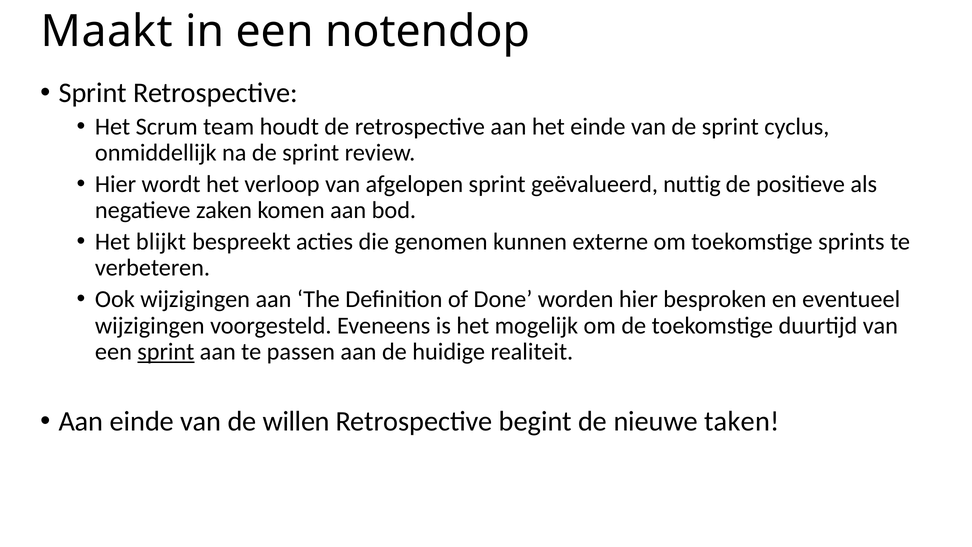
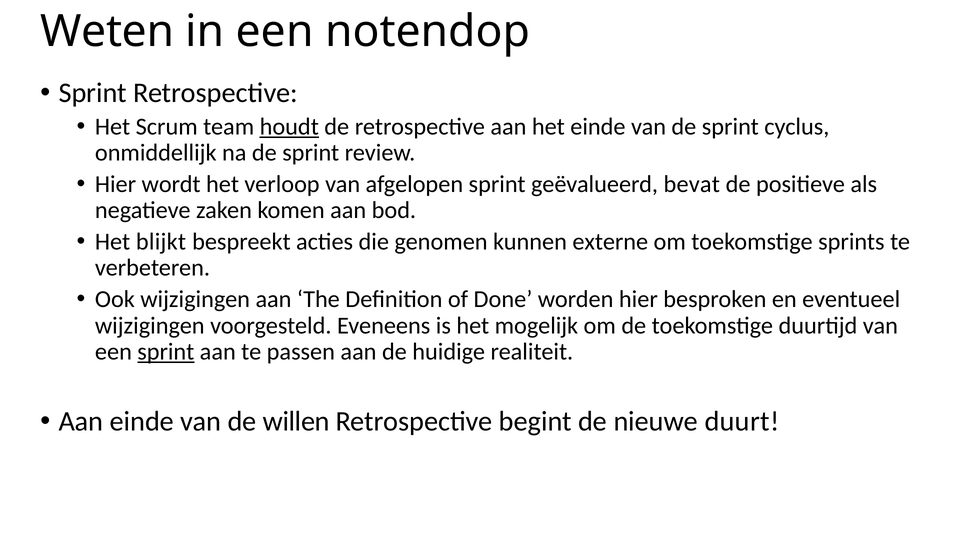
Maakt: Maakt -> Weten (107, 31)
houdt underline: none -> present (289, 127)
nuttig: nuttig -> bevat (692, 184)
taken: taken -> duurt (742, 421)
